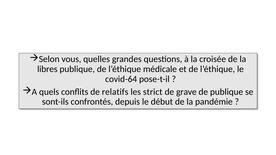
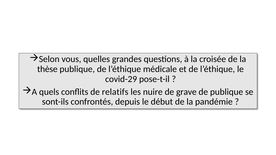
libres: libres -> thèse (47, 69)
covid-64: covid-64 -> covid-29 (121, 79)
strict: strict -> nuire (153, 92)
